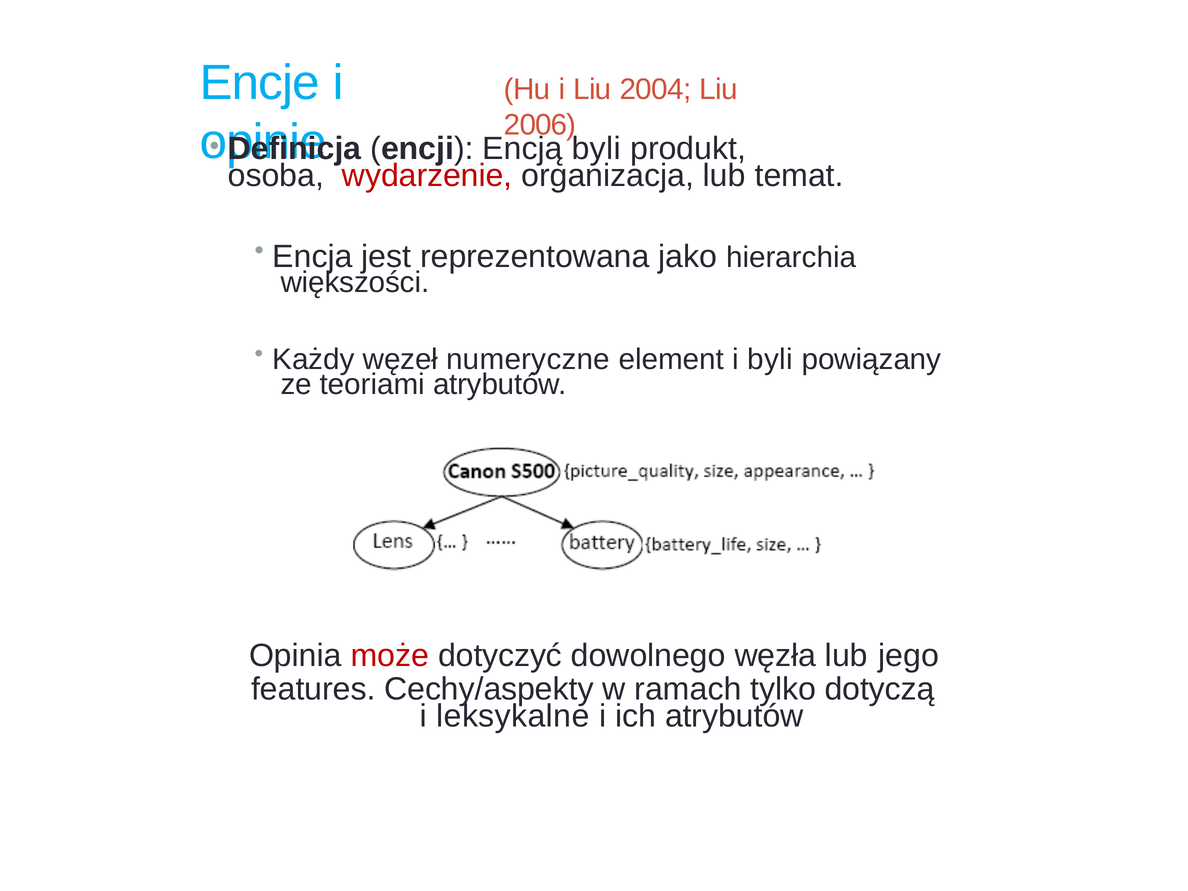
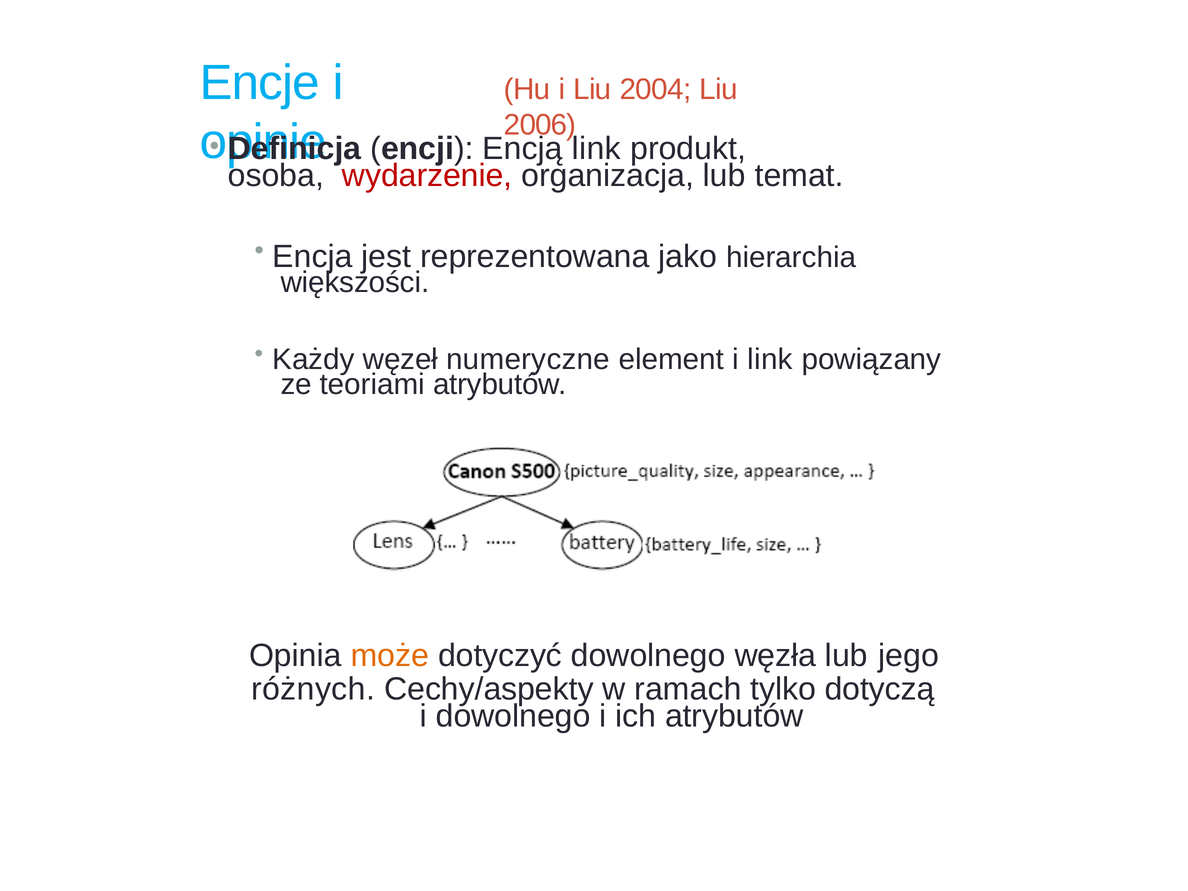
Encją byli: byli -> link (596, 149)
i byli: byli -> link (770, 359)
może colour: red -> orange (390, 655)
features: features -> różnych (313, 689)
i leksykalne: leksykalne -> dowolnego (513, 716)
